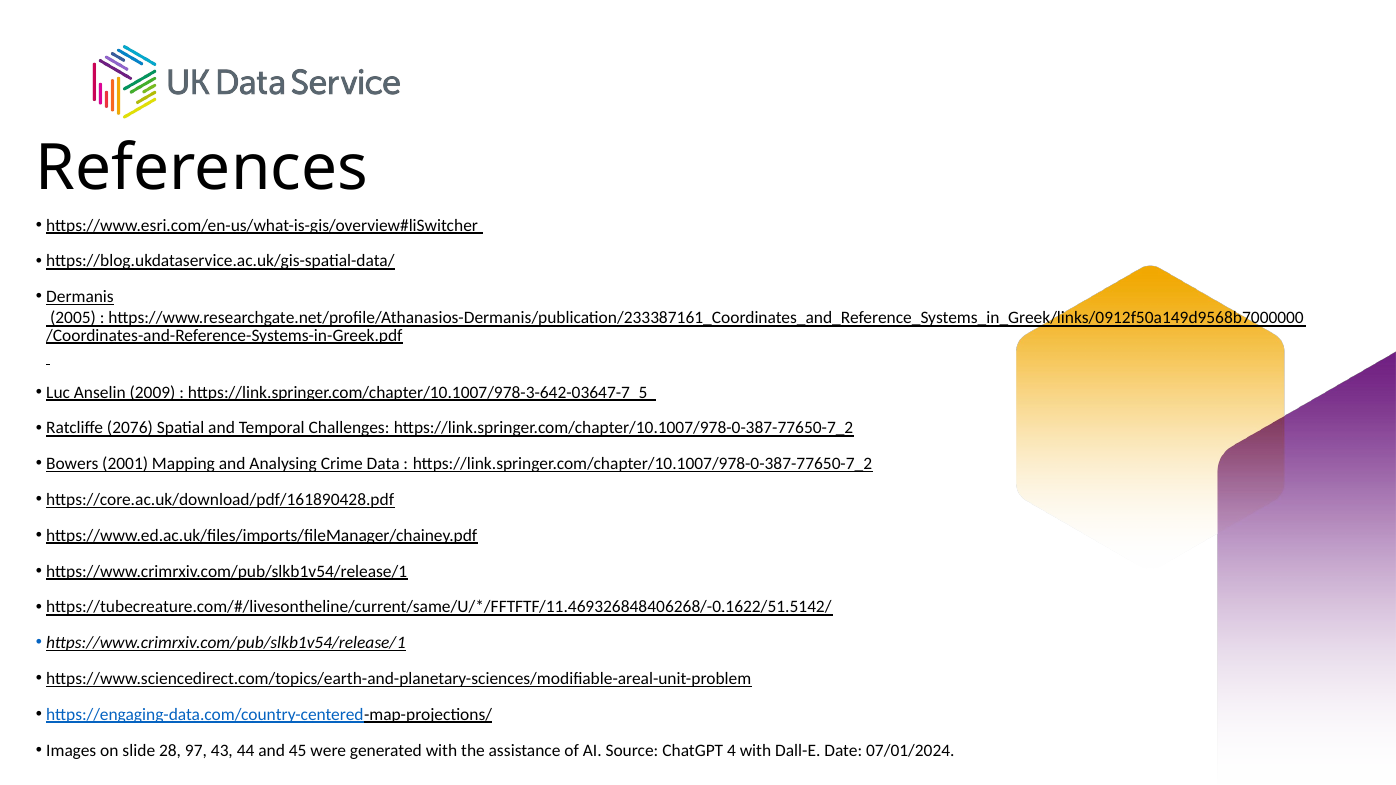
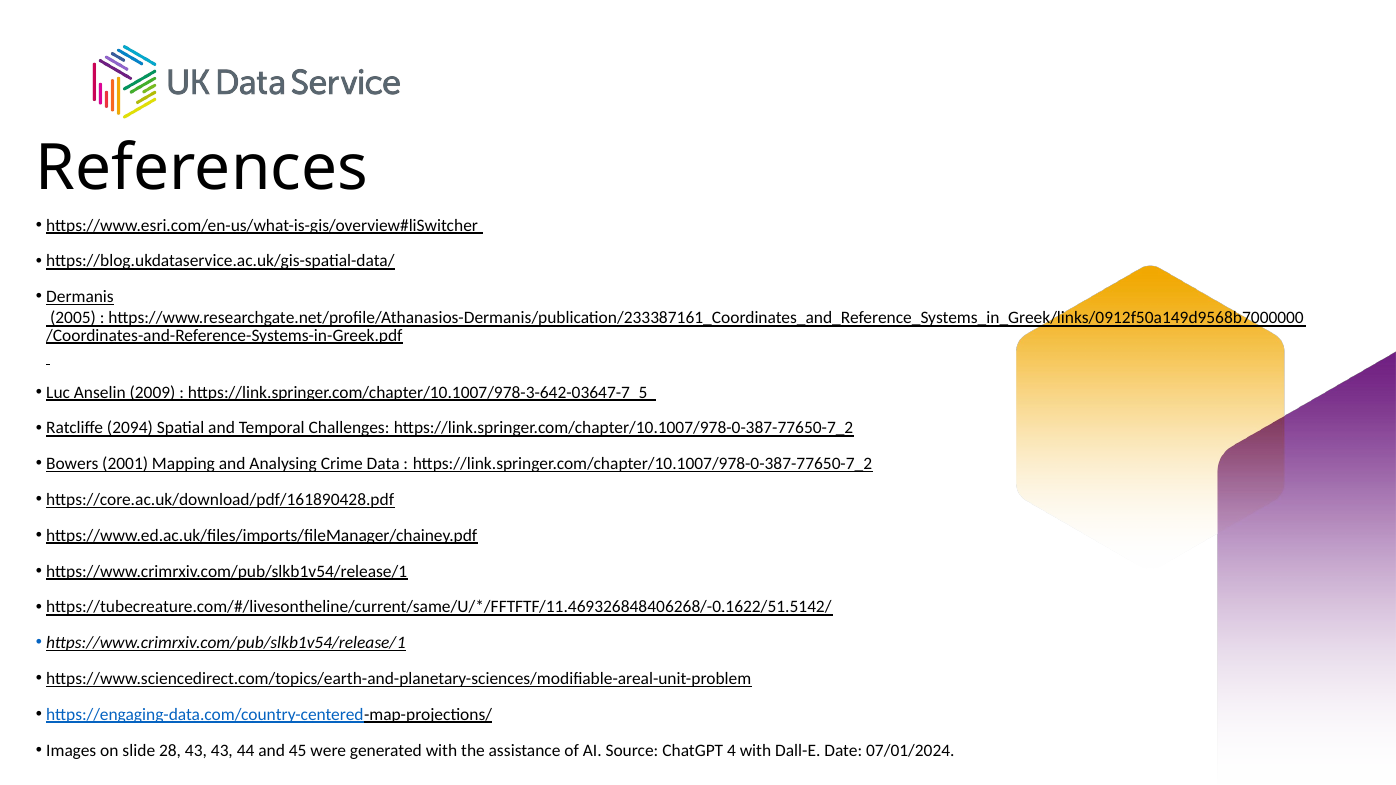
2076: 2076 -> 2094 (130, 428)
28 97: 97 -> 43 (196, 751)
